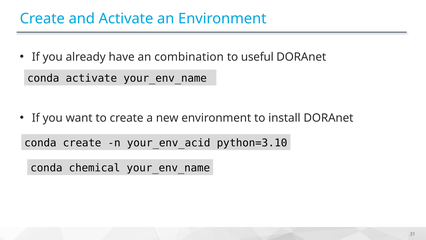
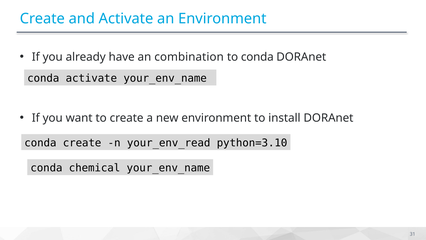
to useful: useful -> conda (257, 57)
your_env_acid: your_env_acid -> your_env_read (169, 143)
